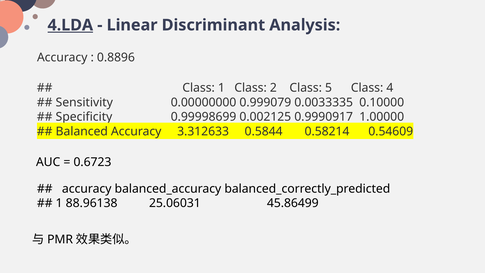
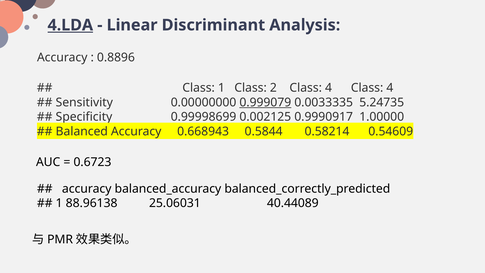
2 Class 5: 5 -> 4 (329, 88)
0.999079 underline: none -> present (265, 102)
0.10000: 0.10000 -> 5.24735 (382, 102)
3.312633: 3.312633 -> 0.668943 (203, 131)
45.86499: 45.86499 -> 40.44089 (293, 203)
